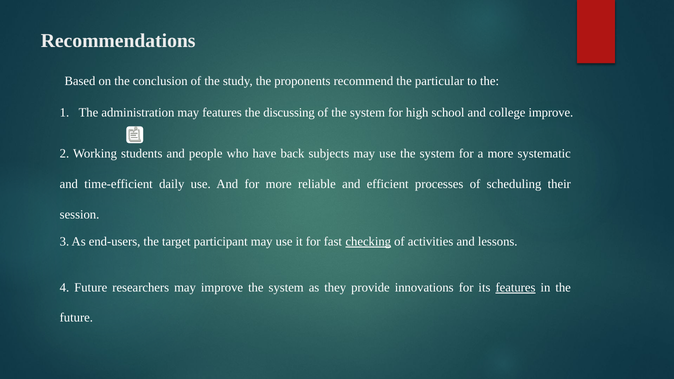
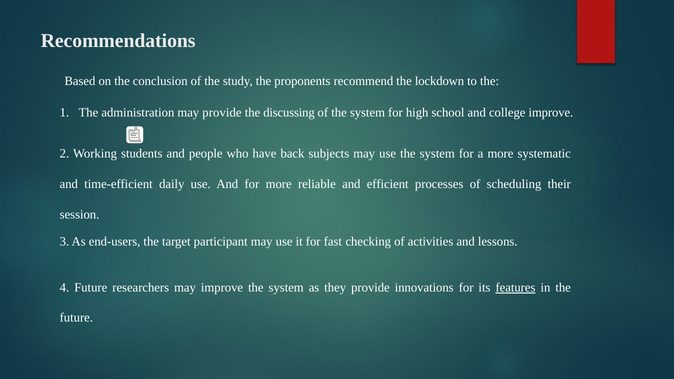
particular: particular -> lockdown (440, 81)
may features: features -> provide (222, 112)
checking underline: present -> none (368, 242)
